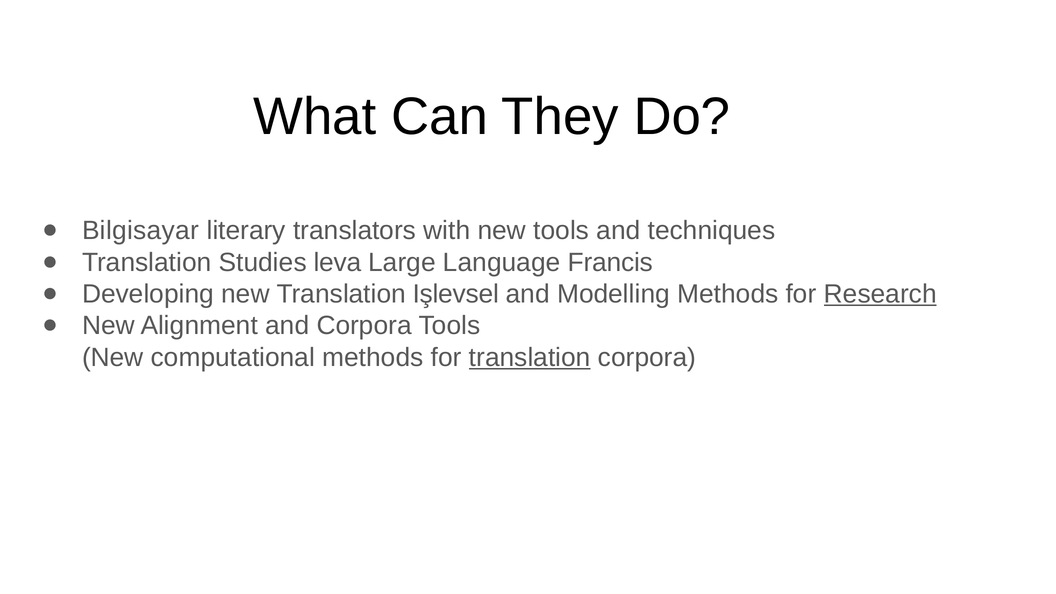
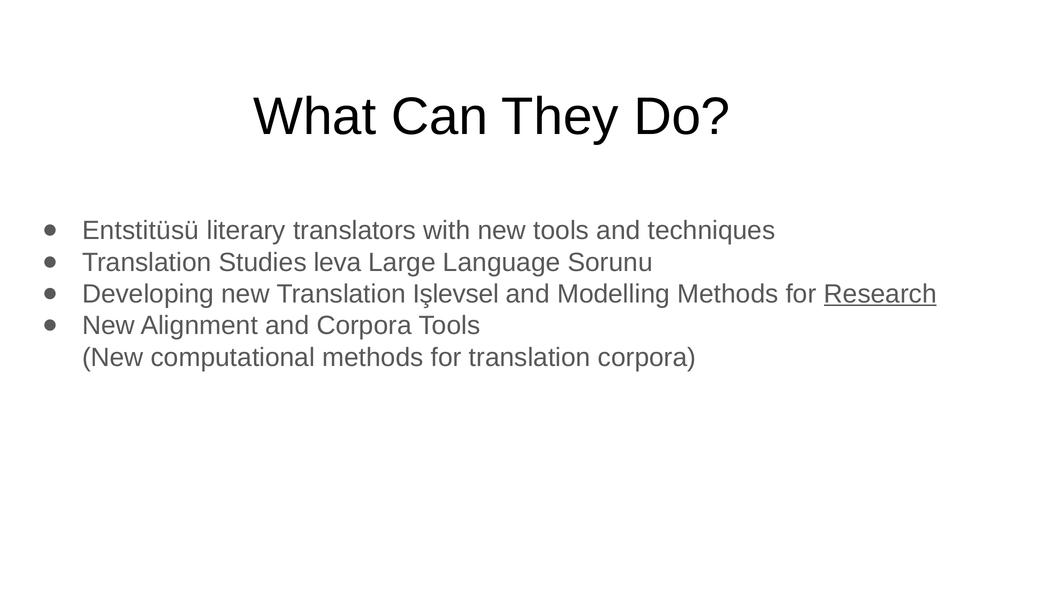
Bilgisayar: Bilgisayar -> Entstitüsü (141, 231)
Francis: Francis -> Sorunu (610, 262)
translation underline: present -> none (530, 357)
